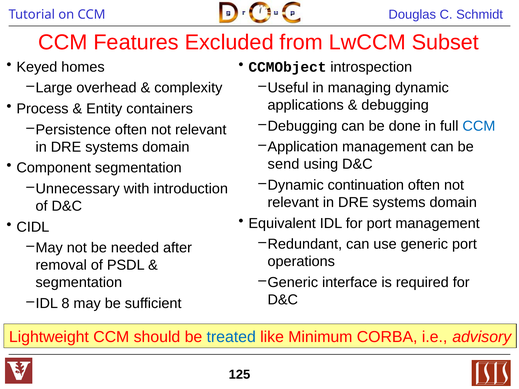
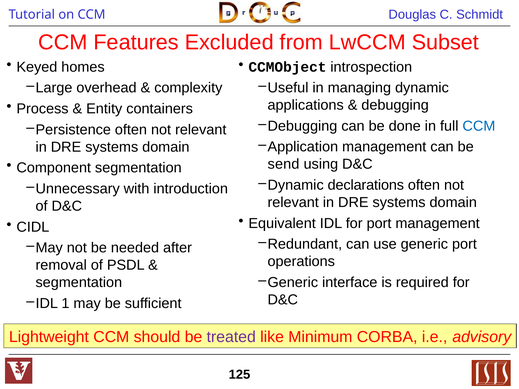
continuation: continuation -> declarations (366, 185)
8: 8 -> 1 (66, 303)
treated colour: blue -> purple (231, 337)
